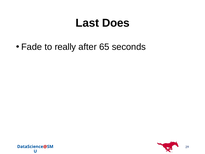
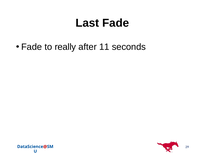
Last Does: Does -> Fade (116, 23)
65: 65 -> 11 (104, 47)
